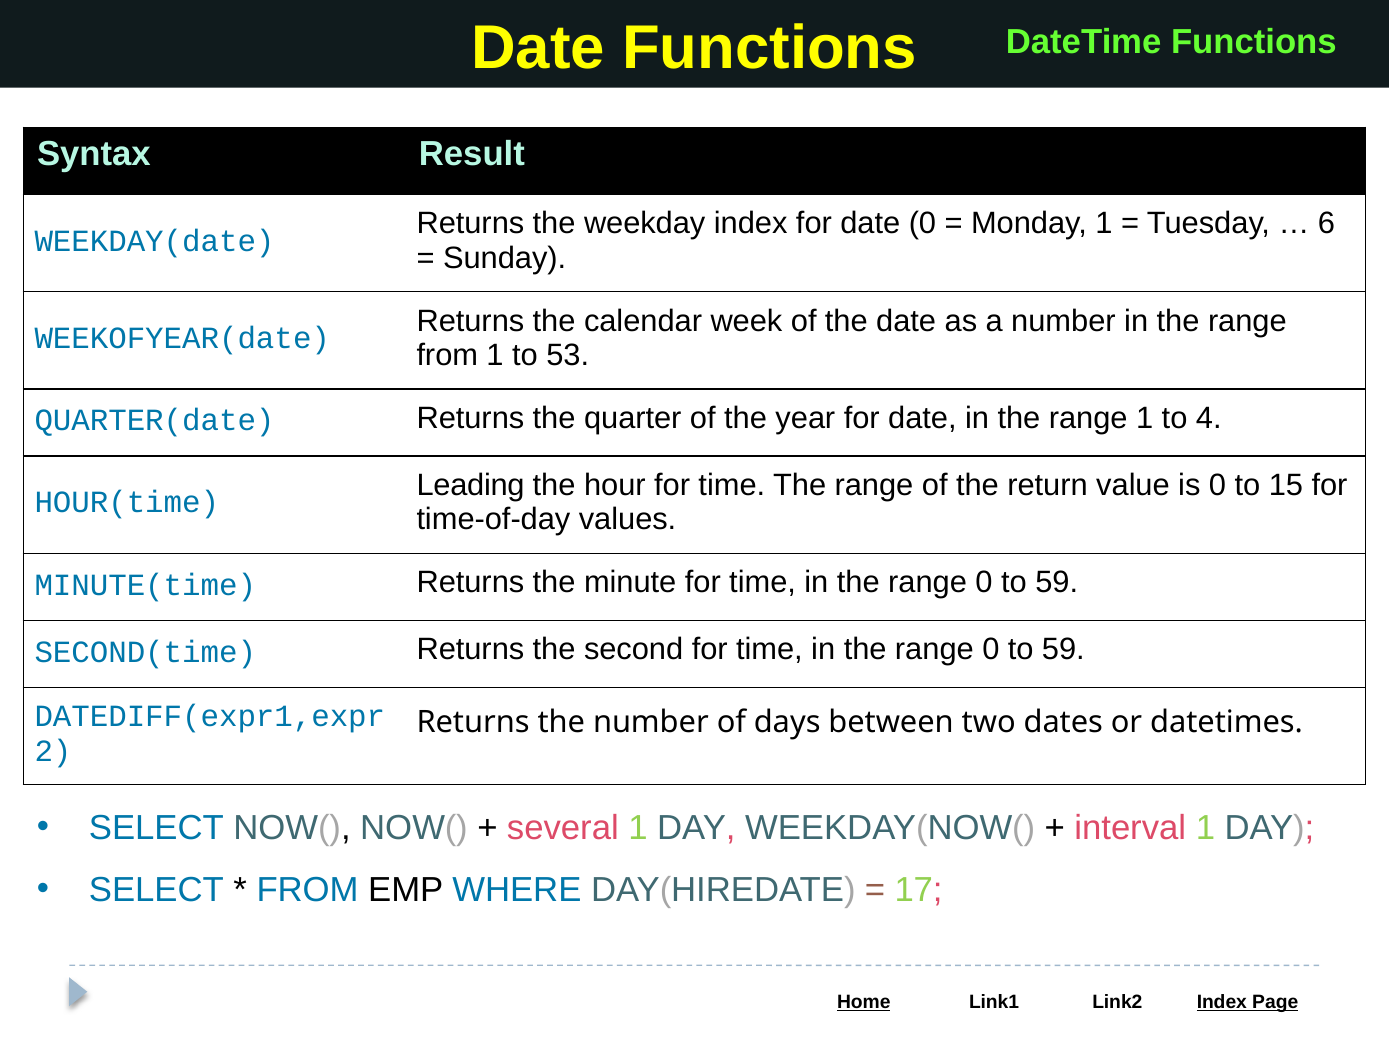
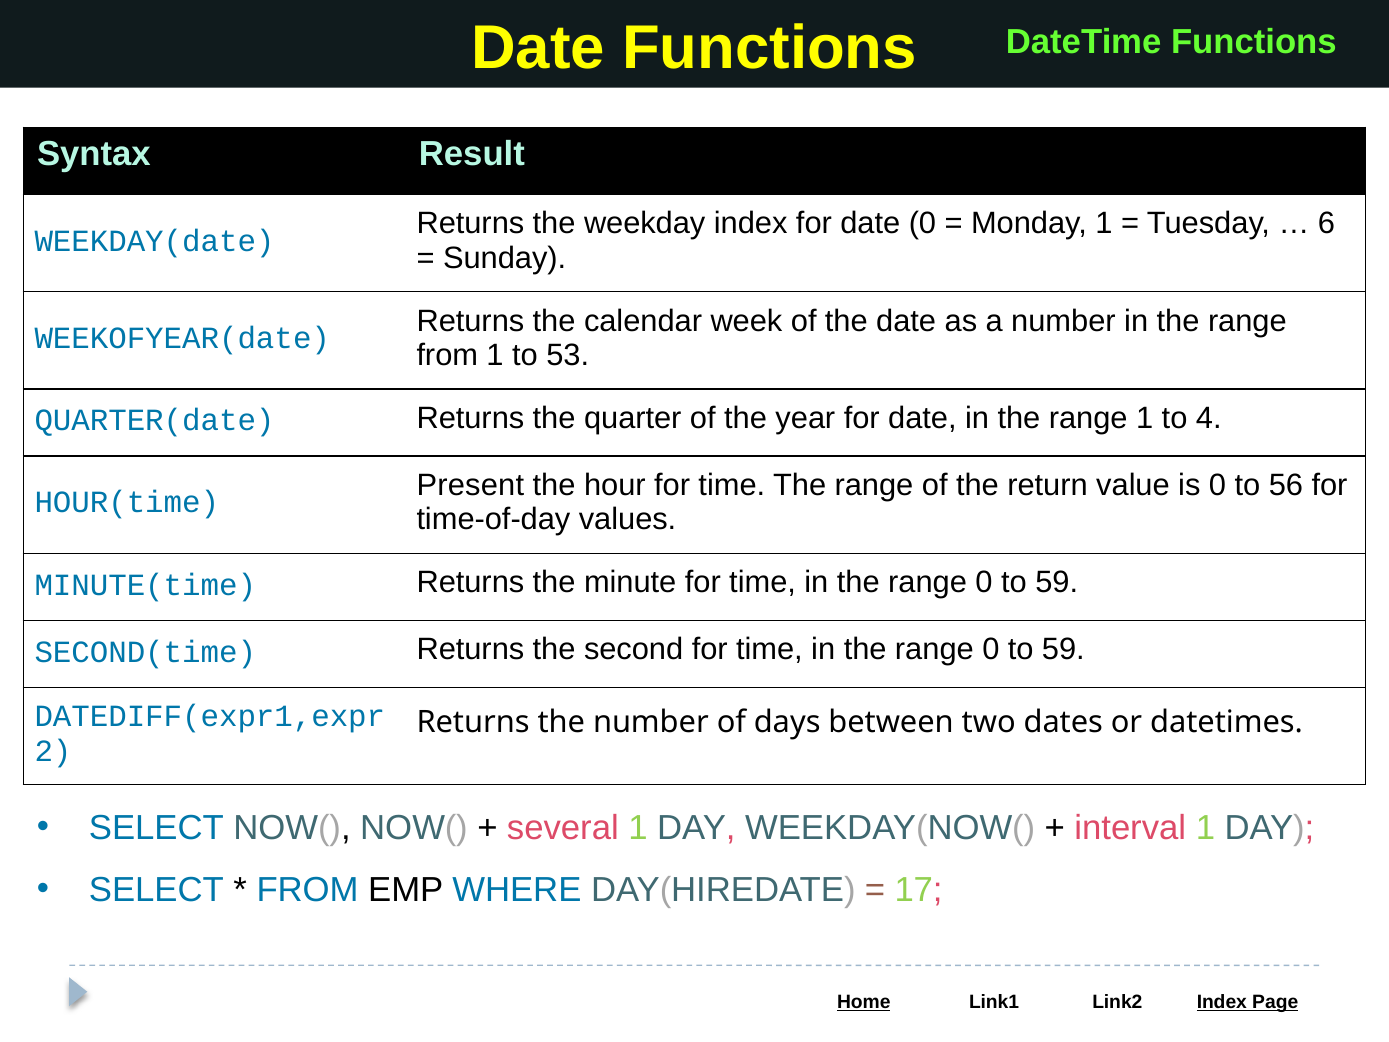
Leading: Leading -> Present (470, 485)
15: 15 -> 56 (1286, 485)
